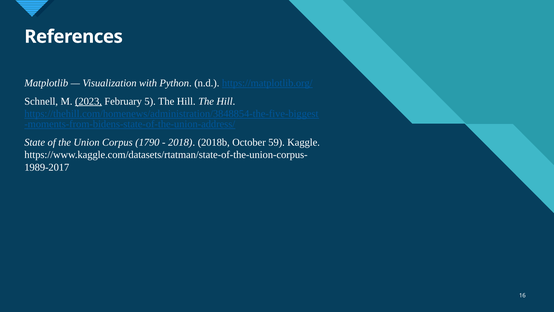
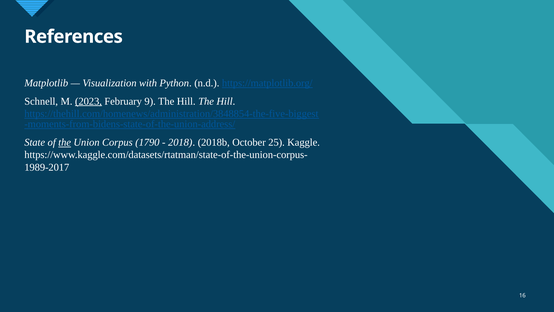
5: 5 -> 9 (150, 101)
the underline: none -> present (65, 142)
59: 59 -> 25 (277, 142)
